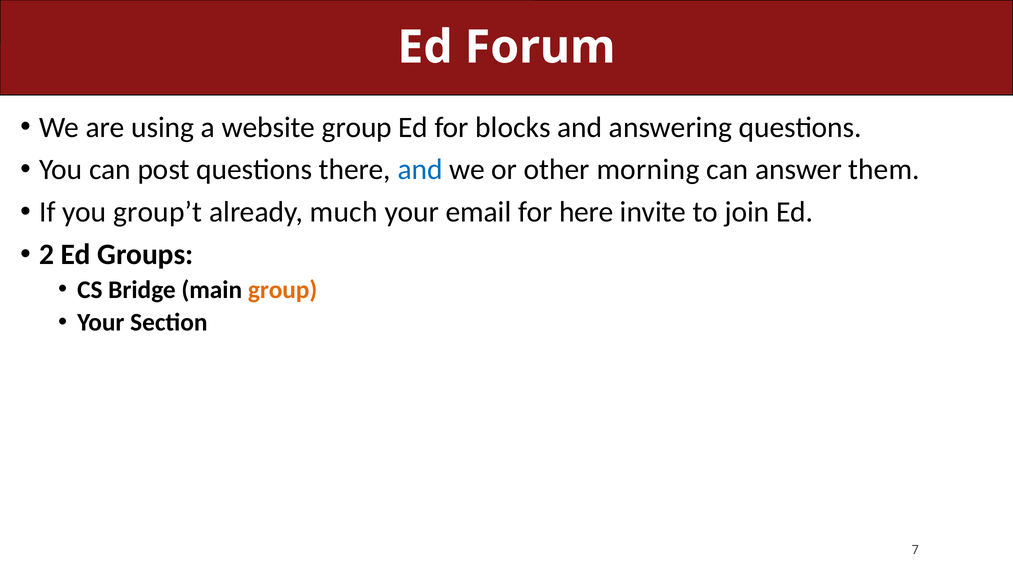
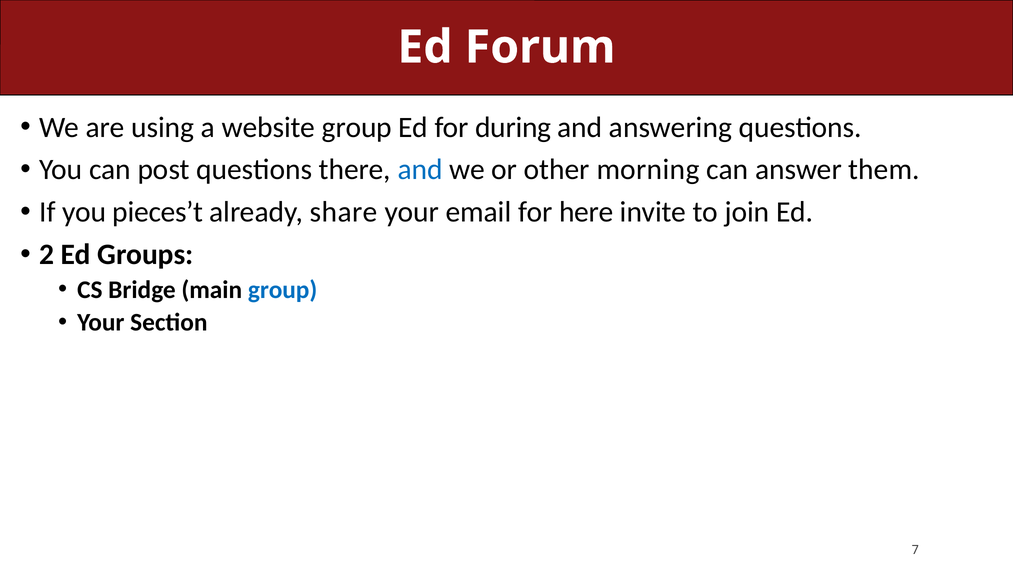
blocks: blocks -> during (513, 127)
group’t: group’t -> pieces’t (158, 212)
much: much -> share (344, 212)
group colour: orange -> blue (283, 290)
